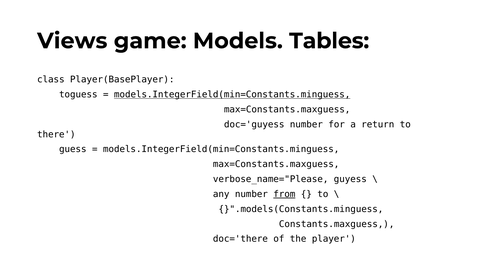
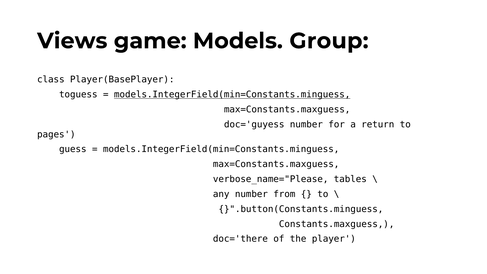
Tables: Tables -> Group (329, 41)
there: there -> pages (56, 134)
guyess: guyess -> tables (350, 179)
from underline: present -> none (284, 194)
}".models(Constants.minguess: }".models(Constants.minguess -> }".button(Constants.minguess (301, 209)
